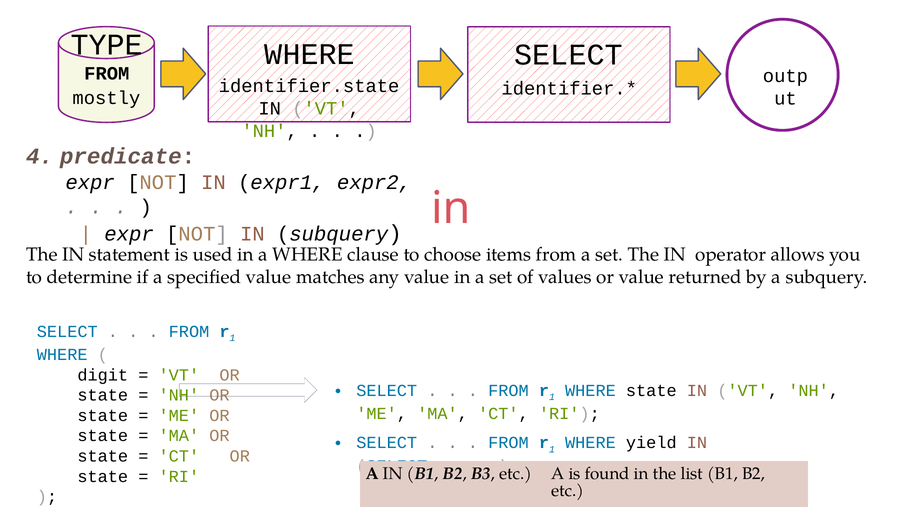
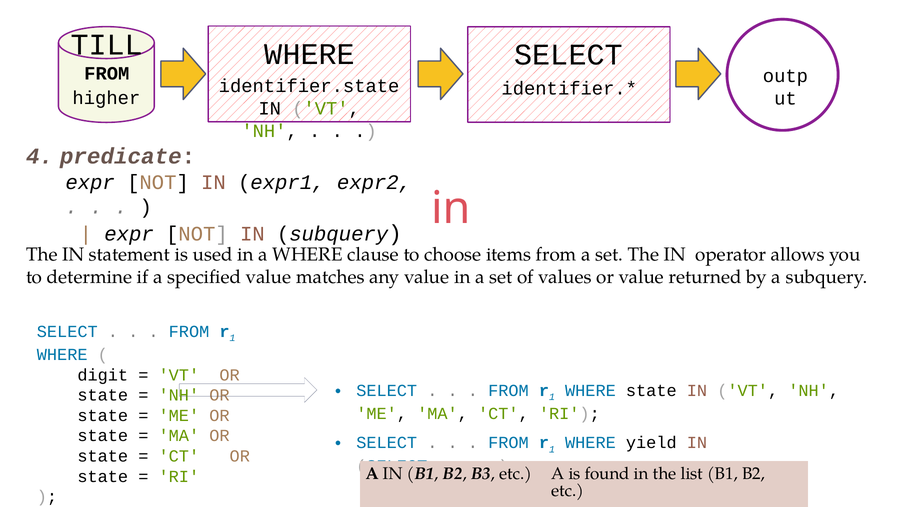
TYPE: TYPE -> TILL (107, 45)
mostly: mostly -> higher (106, 98)
